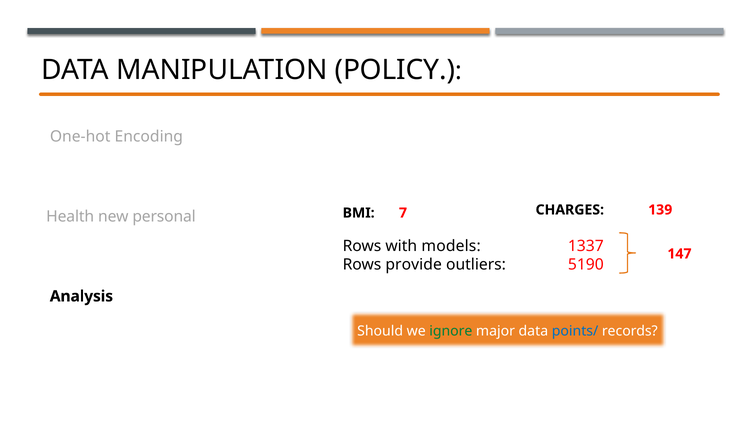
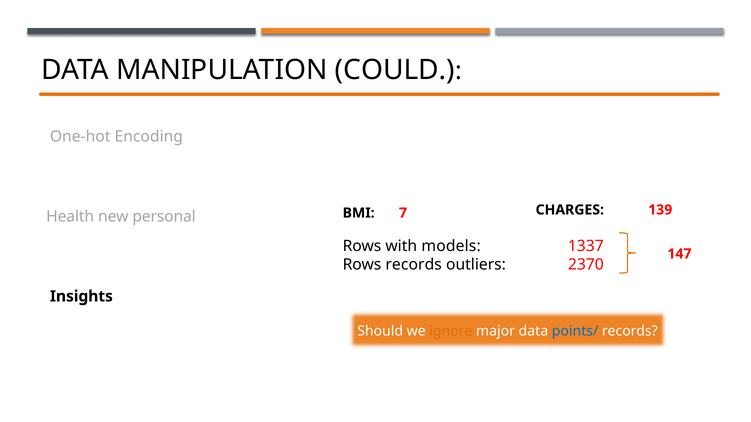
POLICY: POLICY -> COULD (395, 70)
Rows provide: provide -> records (414, 265)
5190: 5190 -> 2370 (586, 265)
Analysis: Analysis -> Insights (81, 297)
ignore colour: green -> orange (451, 331)
